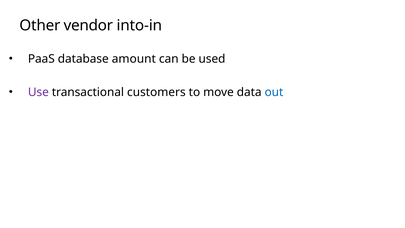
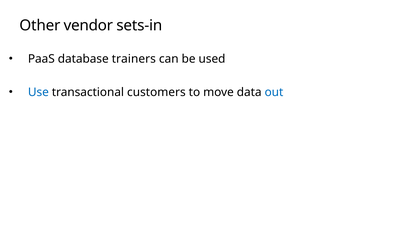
into-in: into-in -> sets-in (139, 25)
amount: amount -> trainers (134, 59)
Use colour: purple -> blue (38, 92)
